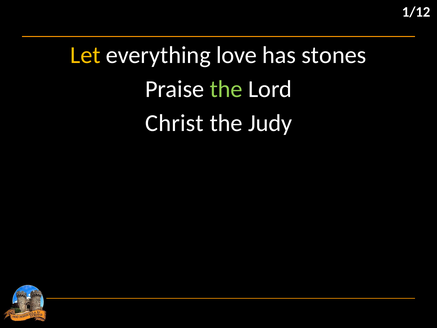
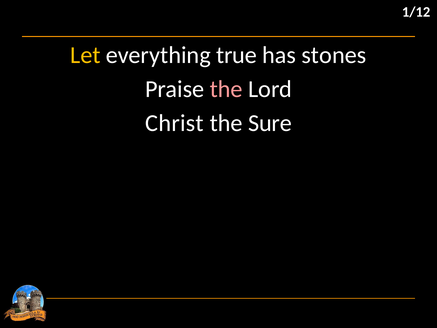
love: love -> true (237, 55)
the colour: light green -> pink (226, 89)
Judy: Judy -> Sure (270, 123)
